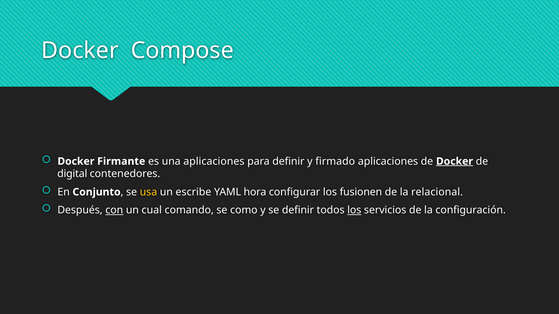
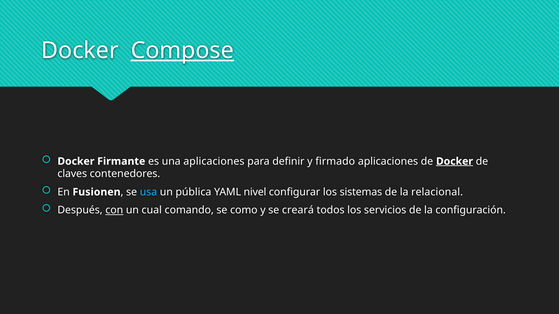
Compose underline: none -> present (182, 51)
digital: digital -> claves (72, 174)
Conjunto: Conjunto -> Fusionen (97, 192)
usa colour: yellow -> light blue (148, 192)
escribe: escribe -> pública (193, 192)
hora: hora -> nivel (255, 192)
fusionen: fusionen -> sistemas (361, 192)
se definir: definir -> creará (298, 210)
los underline: present -> none (354, 210)
